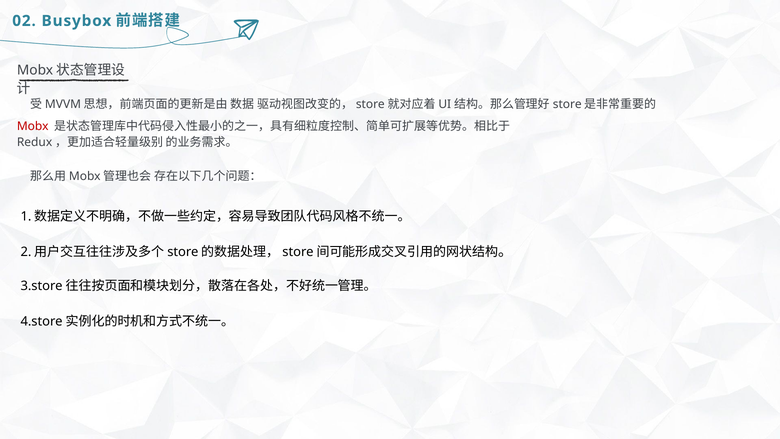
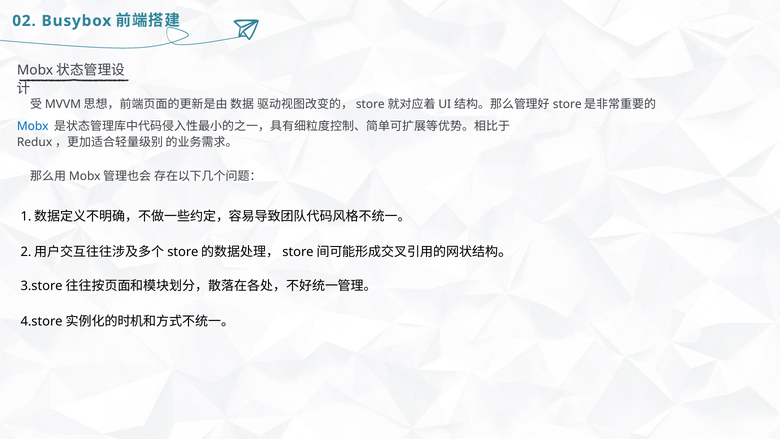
Mobx colour: red -> blue (33, 126)
